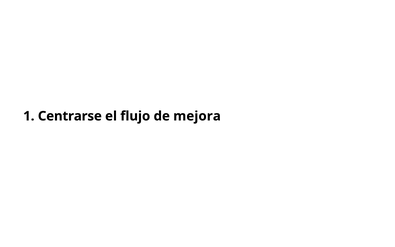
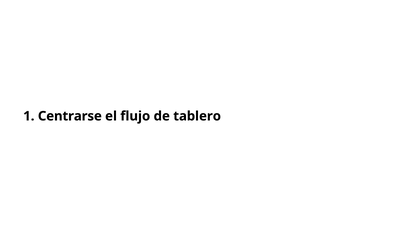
mejora: mejora -> tablero (197, 116)
